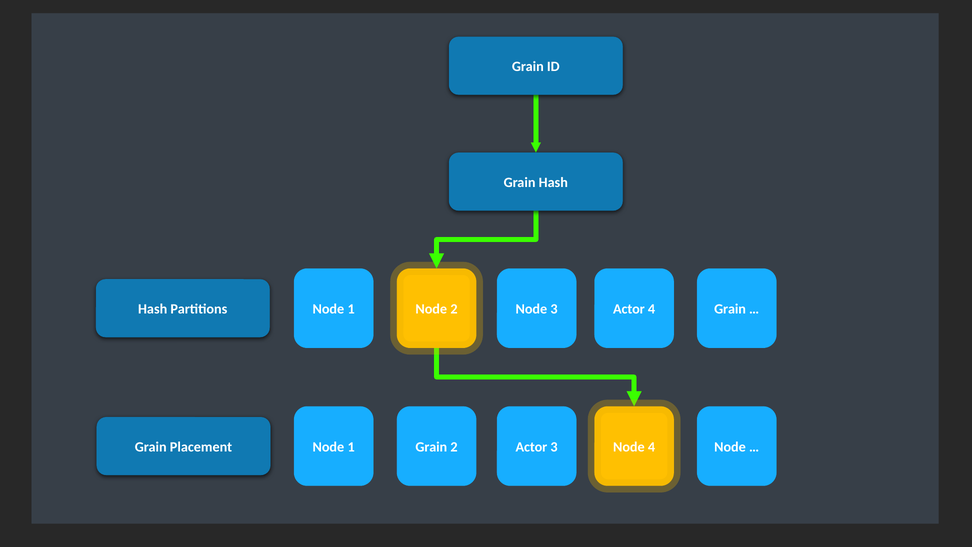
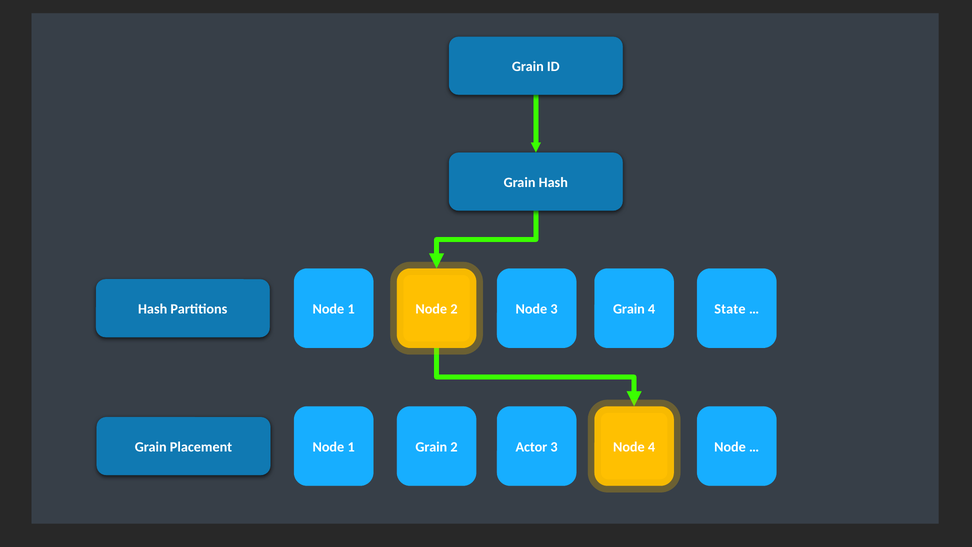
3 Actor: Actor -> Grain (629, 309)
4 Grain: Grain -> State (730, 309)
